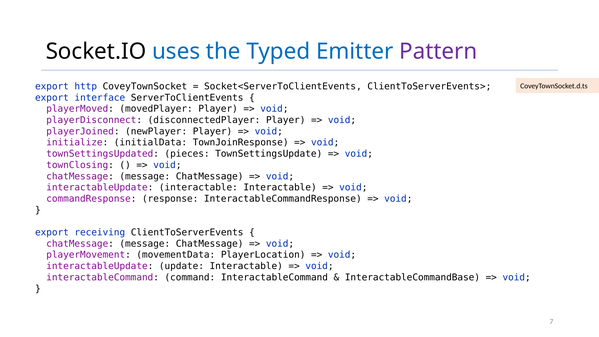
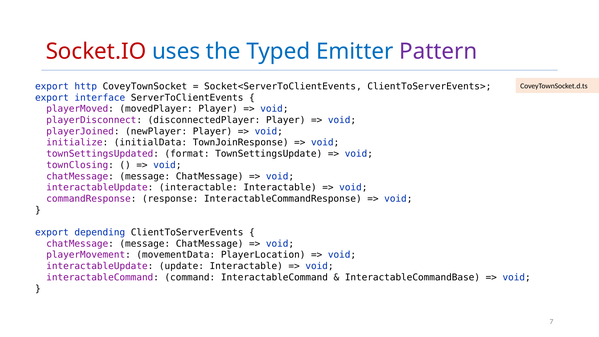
Socket.IO colour: black -> red (96, 51)
pieces: pieces -> format (187, 154)
receiving: receiving -> depending (100, 232)
